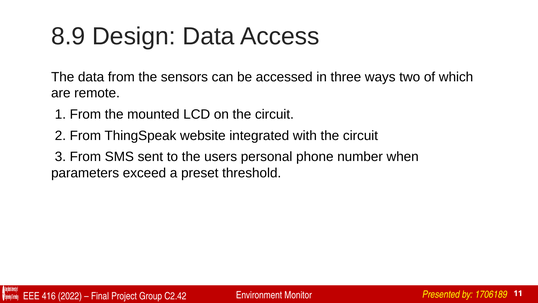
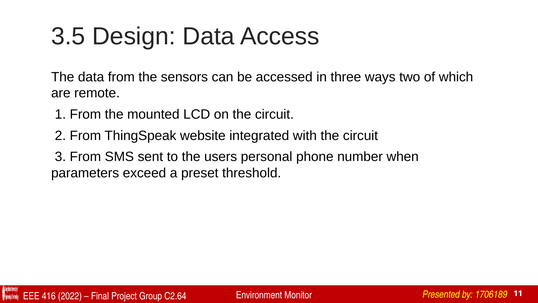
8.9: 8.9 -> 3.5 (68, 36)
C2.42: C2.42 -> C2.64 (175, 296)
